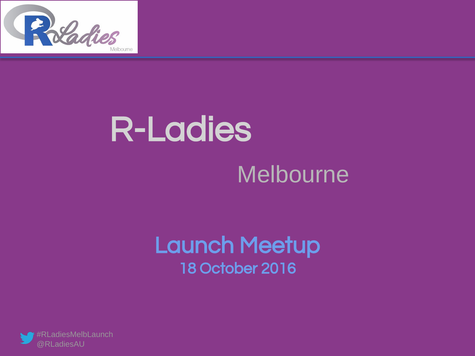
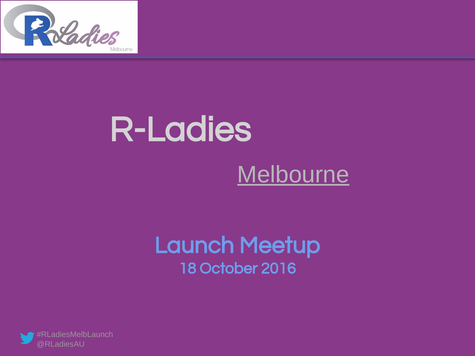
Melbourne underline: none -> present (293, 175)
